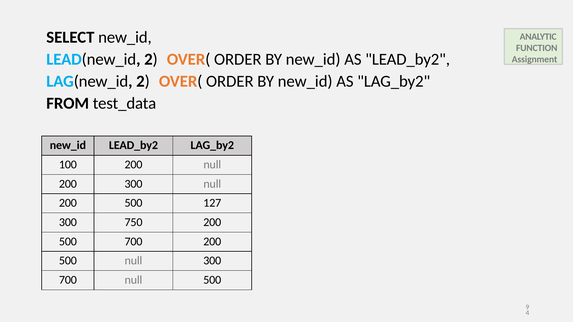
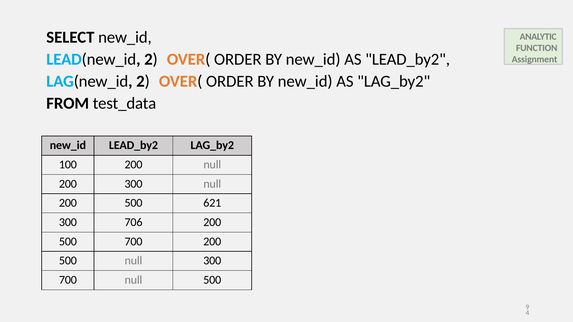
127: 127 -> 621 (212, 203)
750: 750 -> 706 (134, 222)
